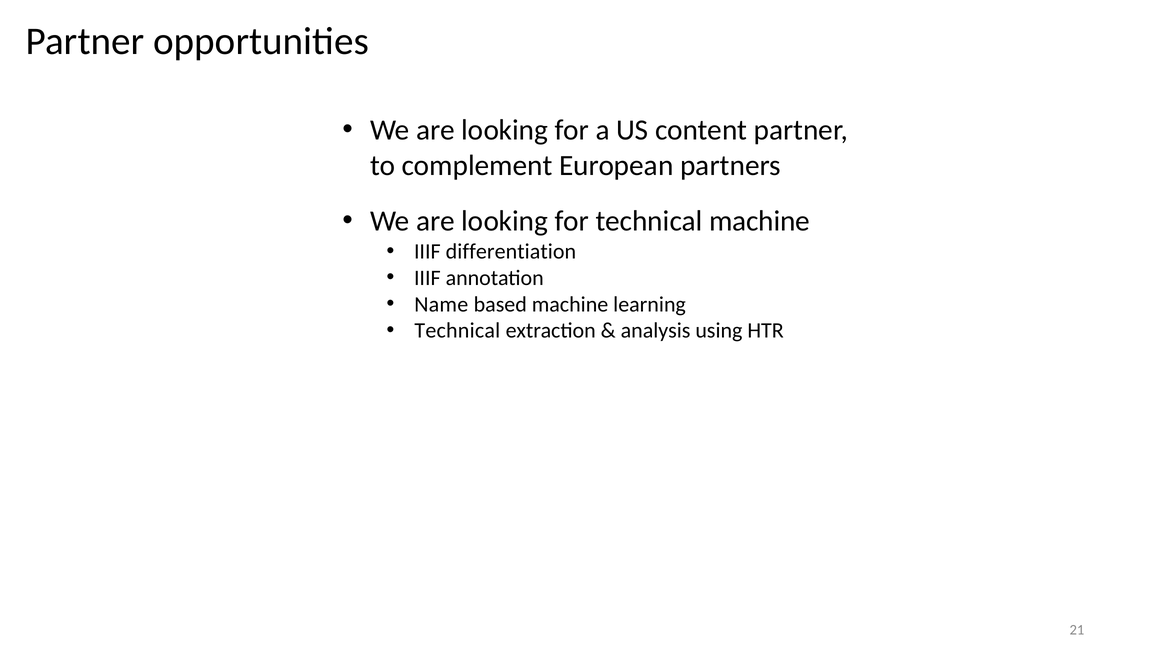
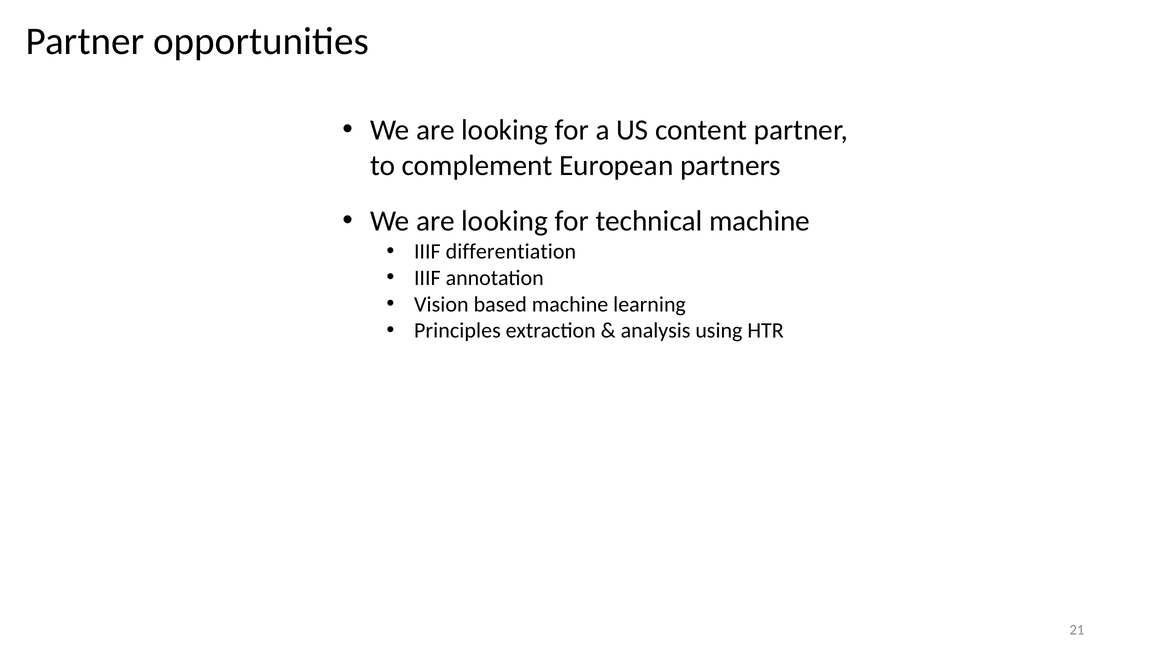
Name: Name -> Vision (441, 304)
Technical: Technical -> Principles (457, 331)
